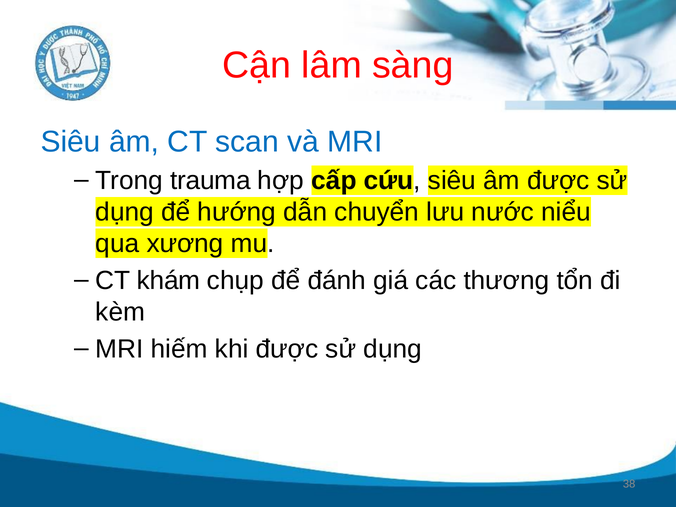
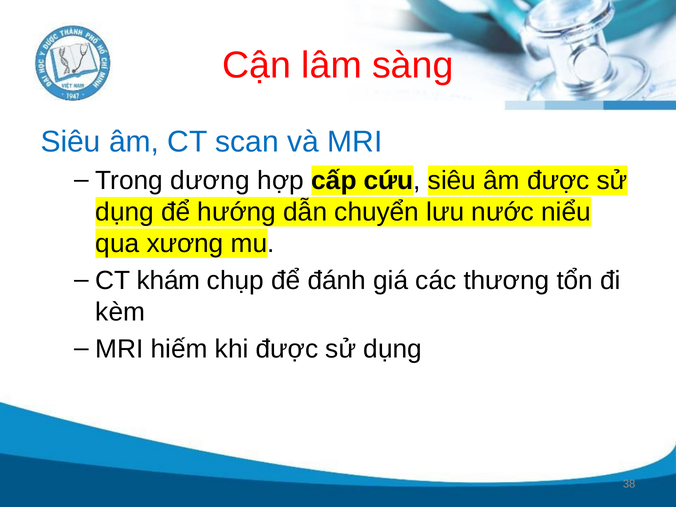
trauma: trauma -> dương (210, 181)
